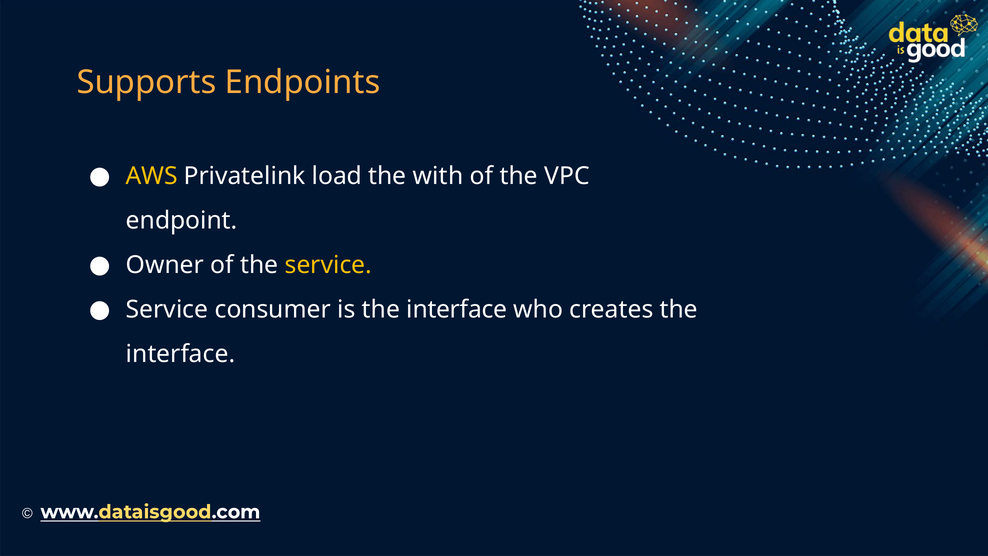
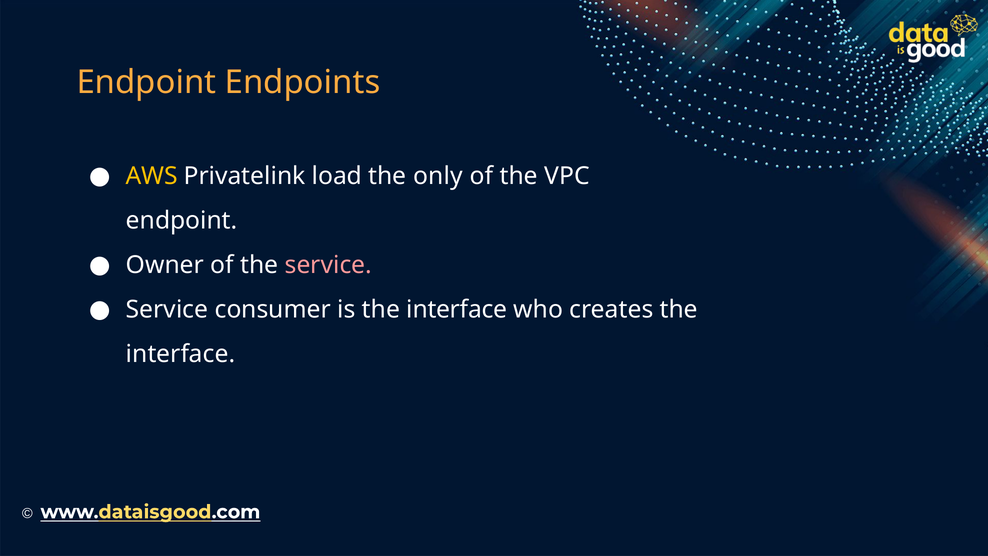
Supports: Supports -> Endpoint (146, 82)
with: with -> only (438, 176)
service colour: yellow -> pink (328, 265)
